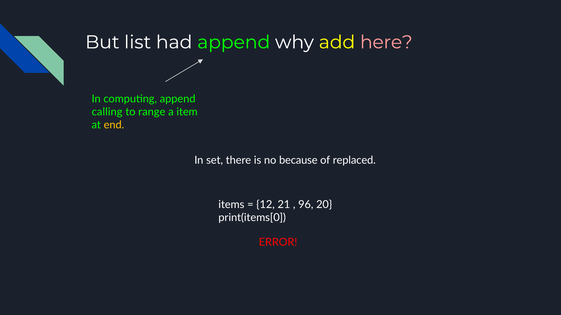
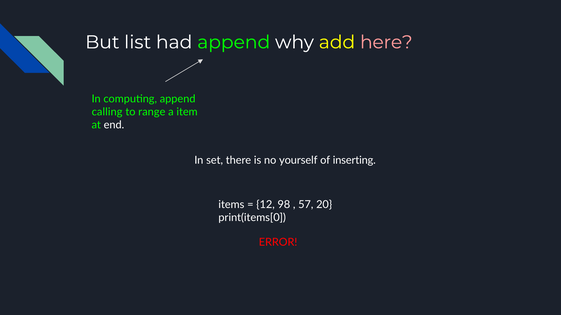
end colour: yellow -> white (114, 125)
because: because -> yourself (298, 160)
replaced: replaced -> inserting (354, 160)
21: 21 -> 98 (284, 205)
96: 96 -> 57 (306, 205)
